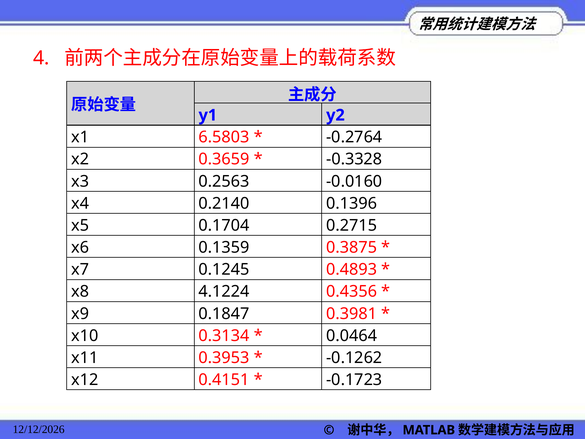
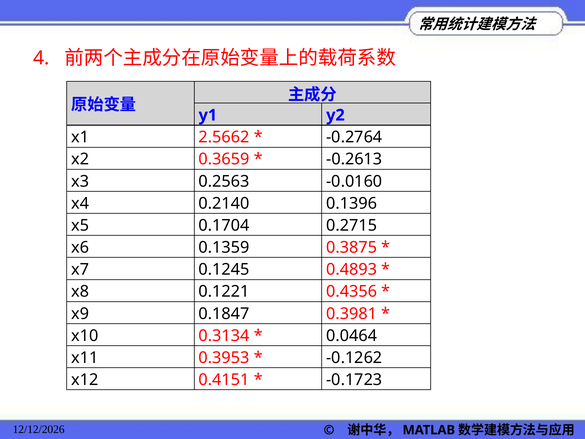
6.5803: 6.5803 -> 2.5662 (224, 137)
-0.3328: -0.3328 -> -0.2613 (354, 159)
4.1224: 4.1224 -> 0.1221 (224, 291)
